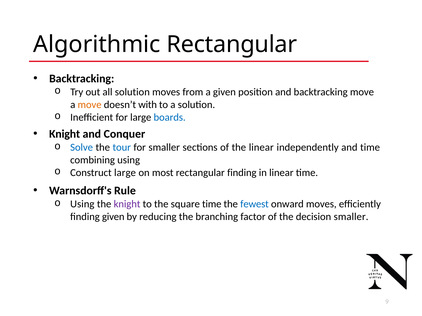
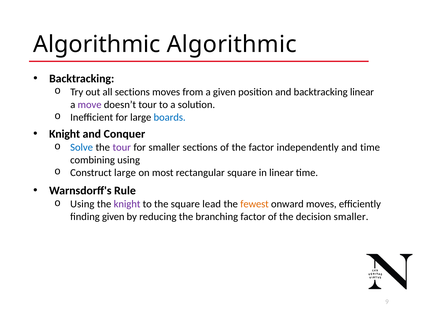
Algorithmic Rectangular: Rectangular -> Algorithmic (232, 44)
all solution: solution -> sections (132, 92)
backtracking move: move -> linear (362, 92)
move colour: orange -> purple (90, 105)
doesn’t with: with -> tour (148, 105)
tour colour: blue -> purple (122, 148)
the linear: linear -> factor (261, 148)
rectangular finding: finding -> square (242, 173)
square time: time -> lead (212, 204)
fewest colour: blue -> orange (255, 204)
